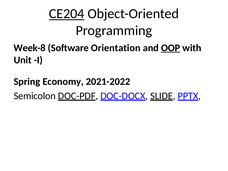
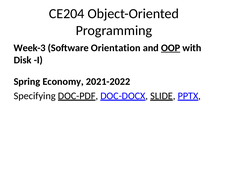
CE204 underline: present -> none (67, 14)
Week-8: Week-8 -> Week-3 (30, 48)
Unit: Unit -> Disk (23, 60)
Semicolon: Semicolon -> Specifying (35, 96)
